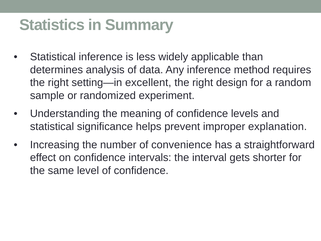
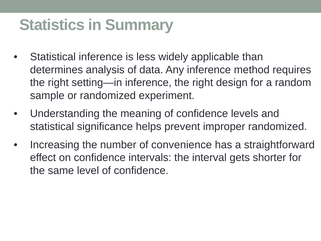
setting—in excellent: excellent -> inference (148, 83)
improper explanation: explanation -> randomized (278, 126)
